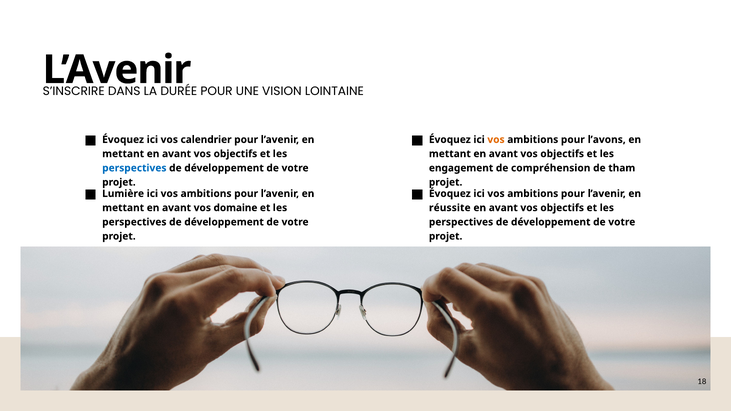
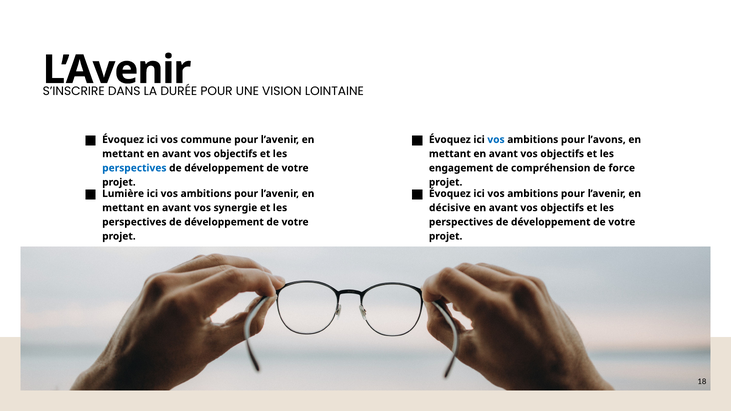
calendrier: calendrier -> commune (206, 140)
vos colour: orange -> blue (496, 140)
tham: tham -> force (622, 168)
domaine: domaine -> synergie (235, 208)
réussite: réussite -> décisive (450, 208)
